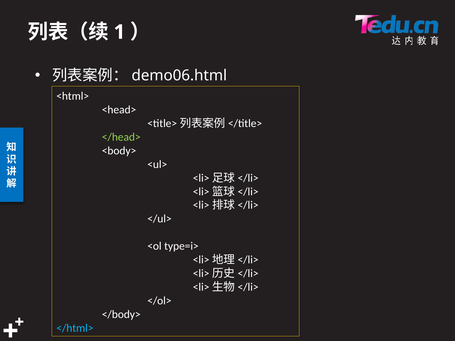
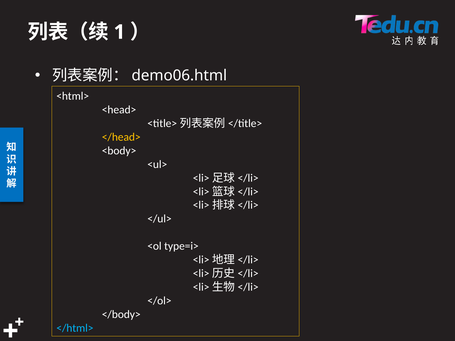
</head> colour: light green -> yellow (121, 137)
